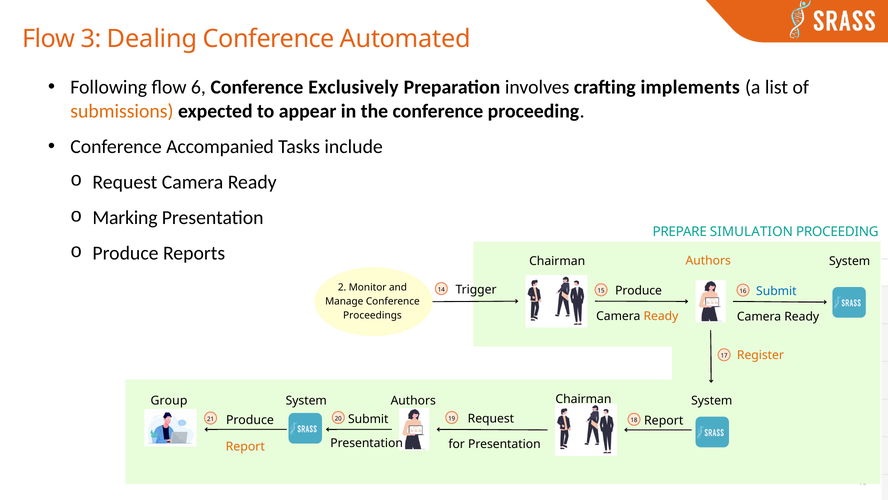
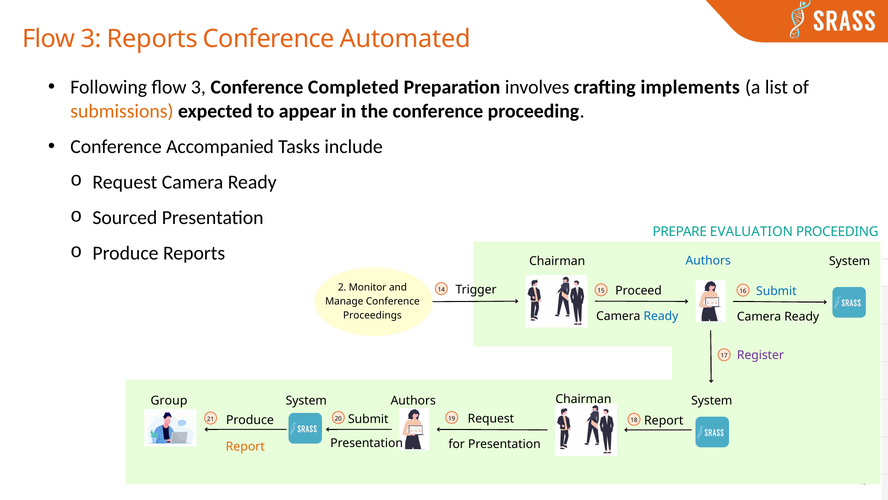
3 Dealing: Dealing -> Reports (152, 39)
Following flow 6: 6 -> 3 (198, 87)
Exclusively: Exclusively -> Completed (353, 87)
Marking: Marking -> Sourced (125, 217)
SIMULATION: SIMULATION -> EVALUATION (751, 232)
Authors colour: orange -> blue (708, 261)
15 Produce: Produce -> Proceed (639, 291)
Ready colour: orange -> blue (661, 316)
Register colour: orange -> purple (760, 355)
